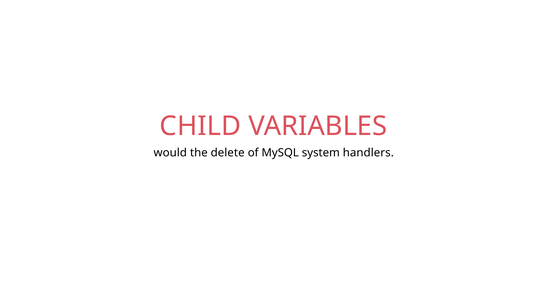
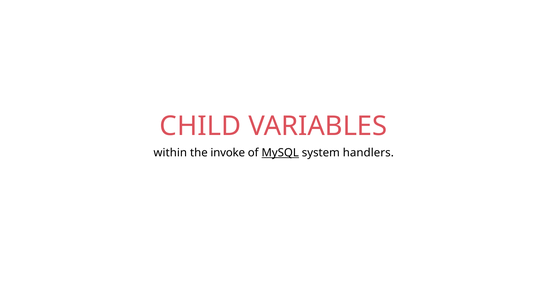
would: would -> within (170, 153)
delete: delete -> invoke (228, 153)
MySQL underline: none -> present (280, 153)
